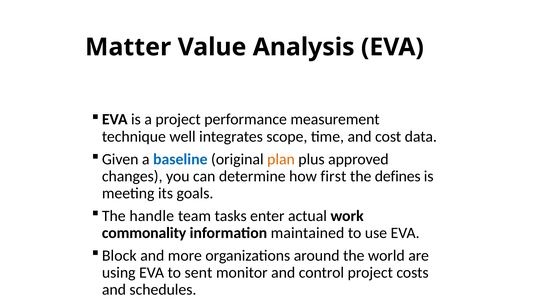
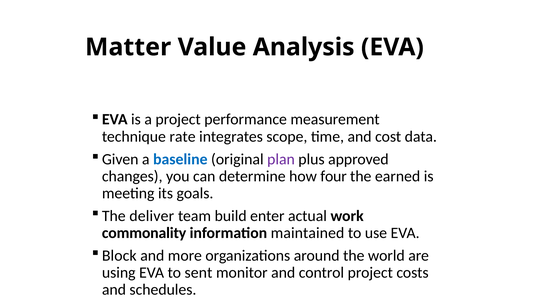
well: well -> rate (183, 136)
plan colour: orange -> purple (281, 159)
first: first -> four (334, 176)
defines: defines -> earned (398, 176)
handle: handle -> deliver (152, 216)
tasks: tasks -> build (231, 216)
